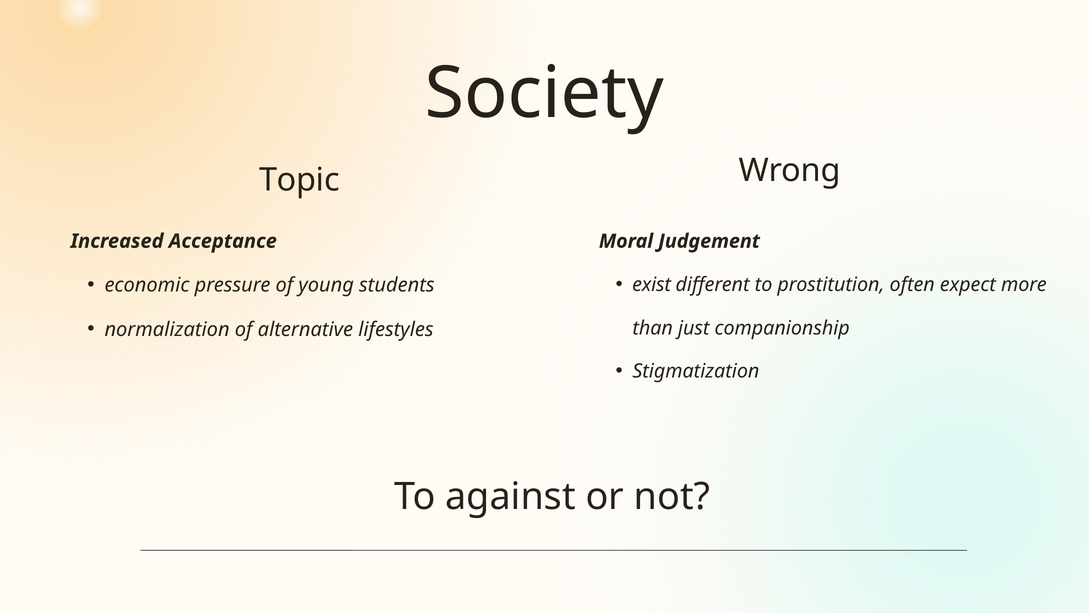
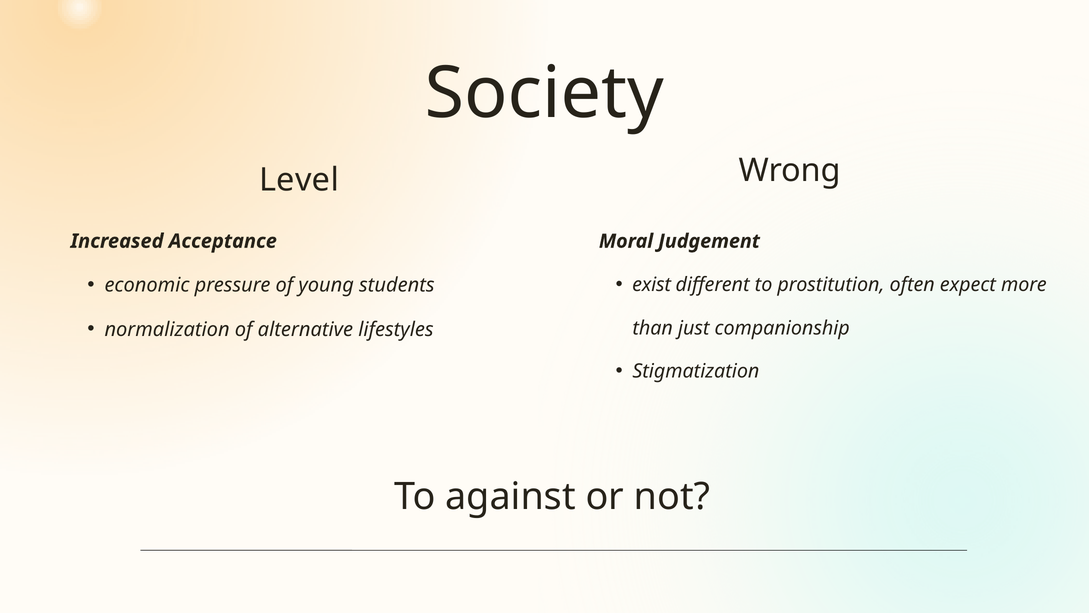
Topic: Topic -> Level (299, 180)
